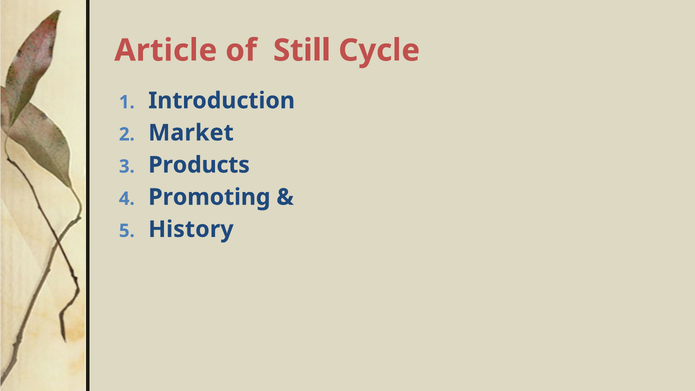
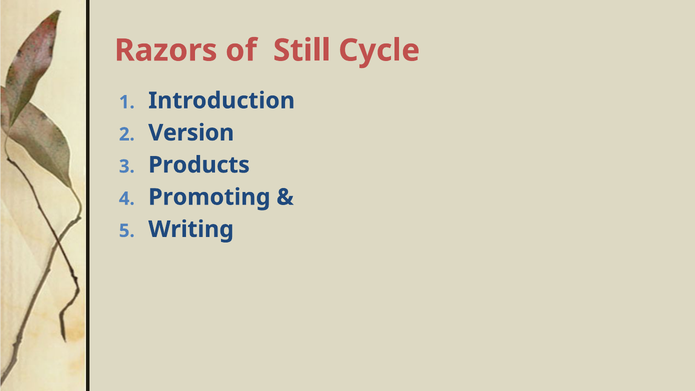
Article: Article -> Razors (166, 50)
Market: Market -> Version (191, 133)
History: History -> Writing (191, 229)
